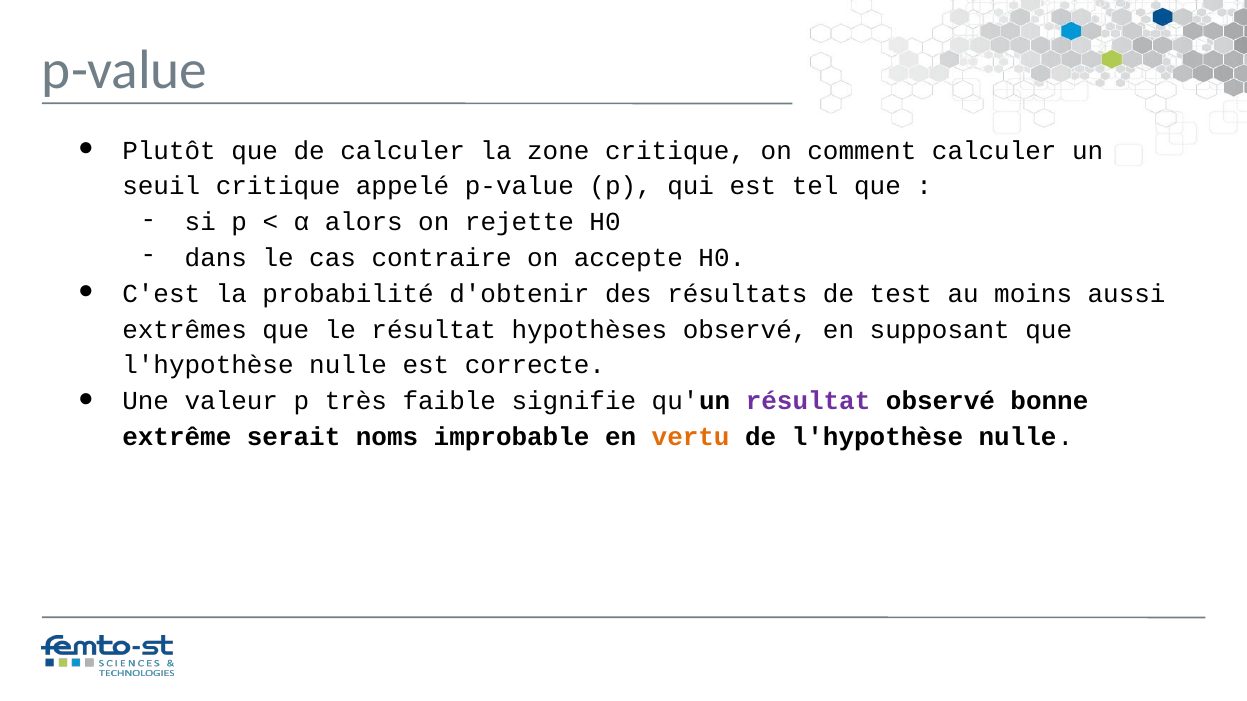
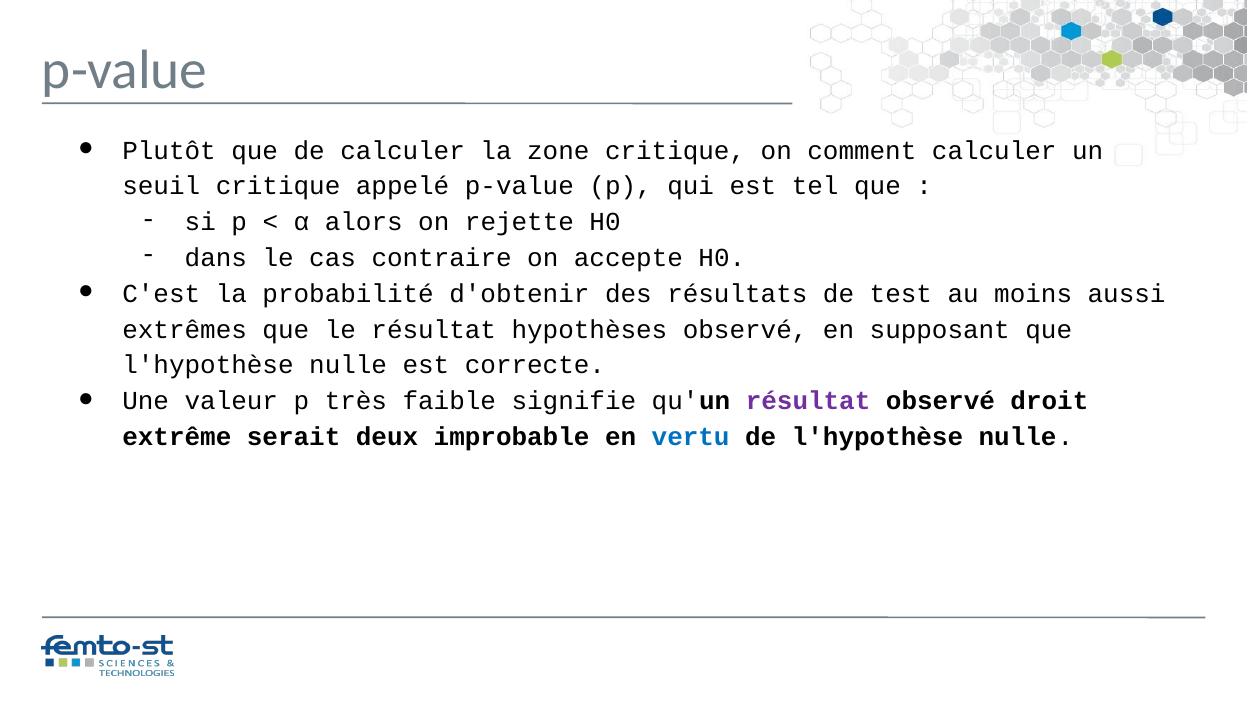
bonne: bonne -> droit (1049, 401)
noms: noms -> deux (387, 437)
vertu colour: orange -> blue (691, 437)
